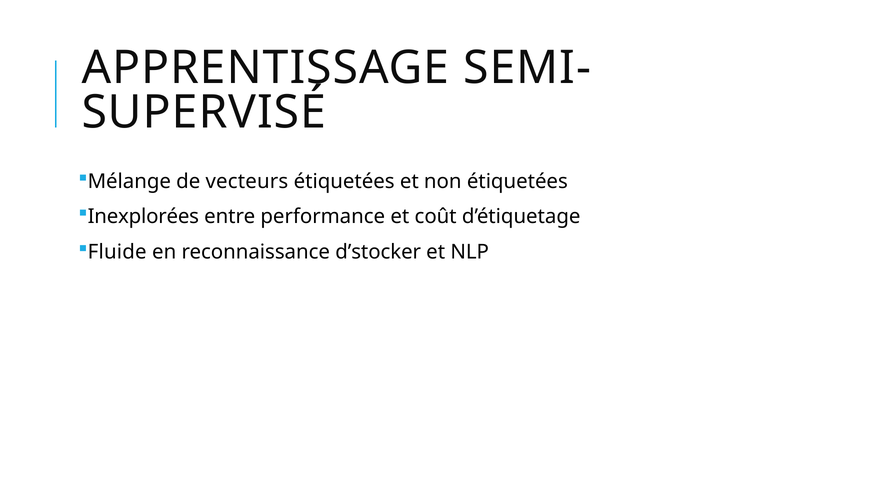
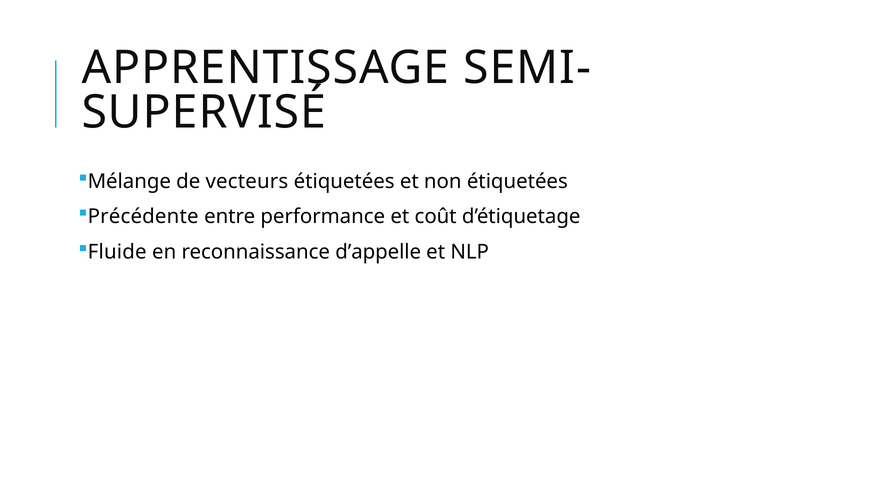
Inexplorées: Inexplorées -> Précédente (143, 217)
d’stocker: d’stocker -> d’appelle (378, 252)
